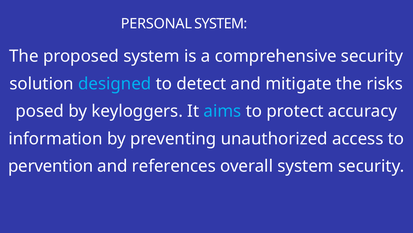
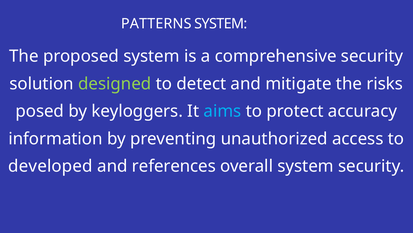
PERSONAL: PERSONAL -> PATTERNS (156, 24)
designed colour: light blue -> light green (115, 84)
pervention: pervention -> developed (50, 166)
